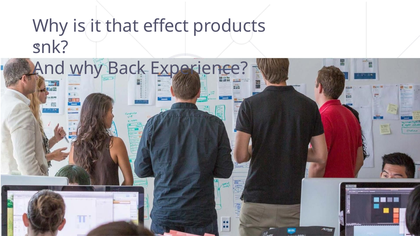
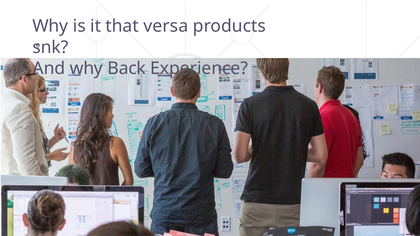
effect: effect -> versa (166, 26)
